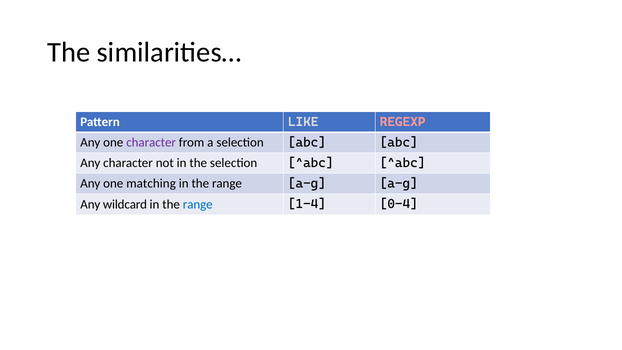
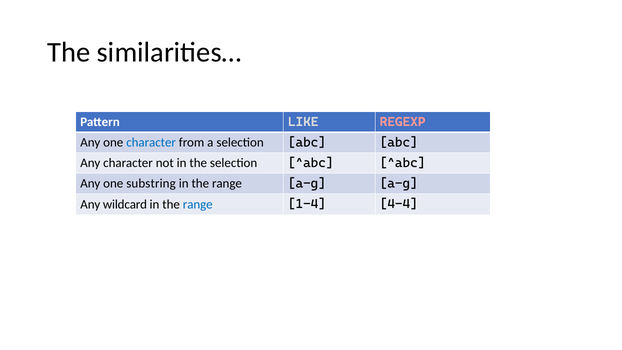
character colour: purple -> blue (151, 143)
matching: matching -> substring (151, 184)
0-4: 0-4 -> 4-4 (399, 204)
